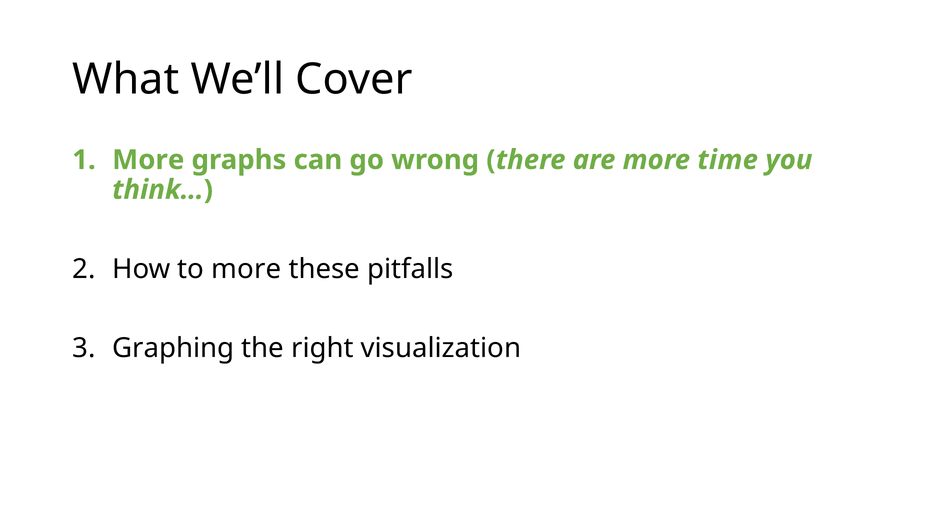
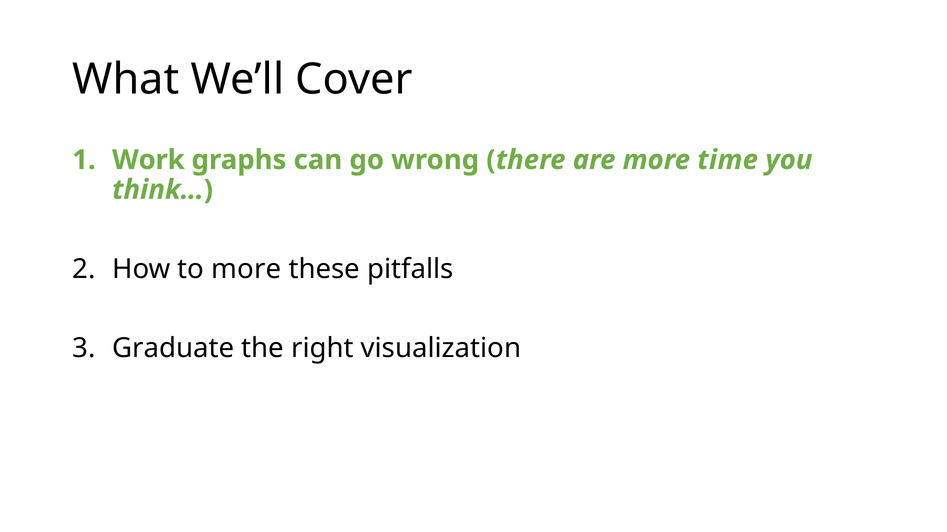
More: More -> Work (148, 160)
Graphing: Graphing -> Graduate (173, 349)
